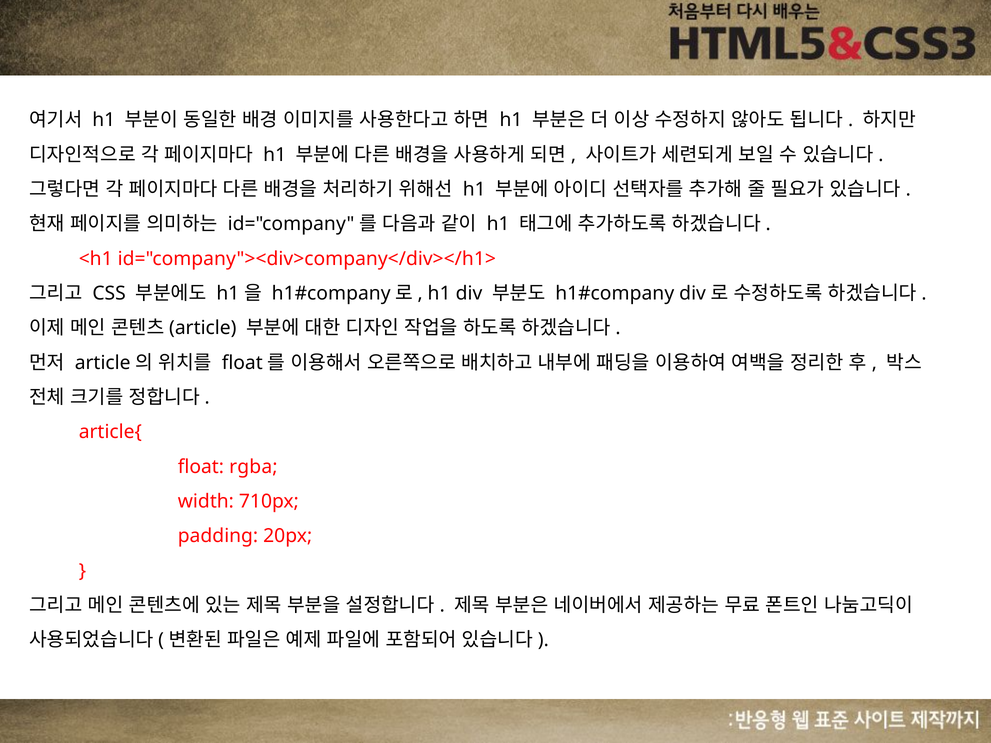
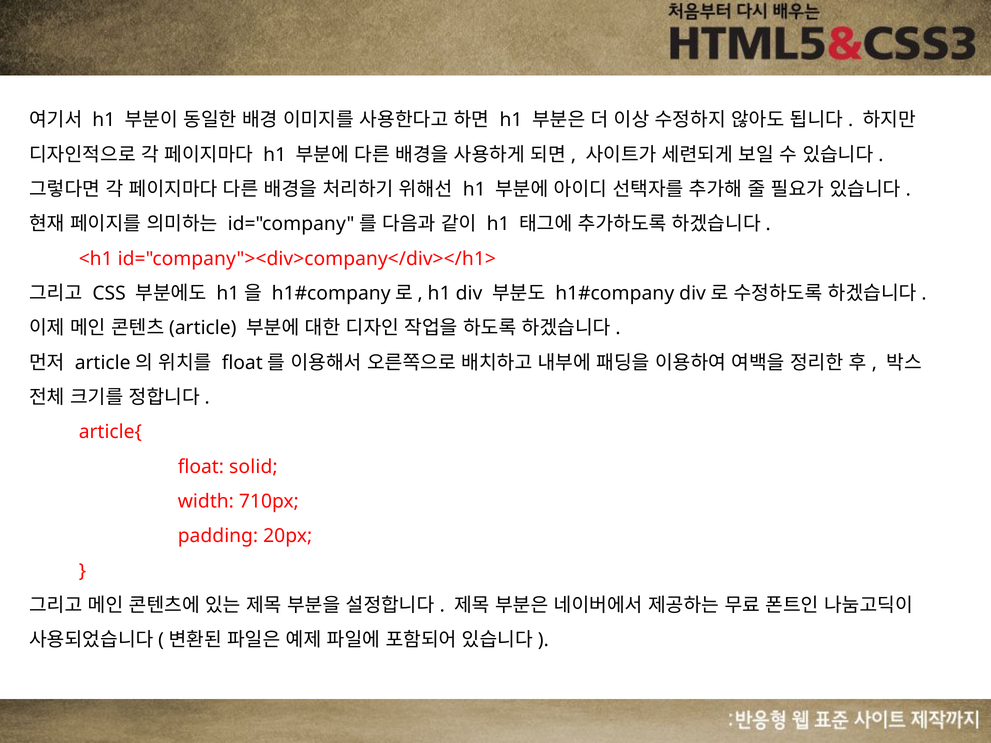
rgba: rgba -> solid (253, 467)
